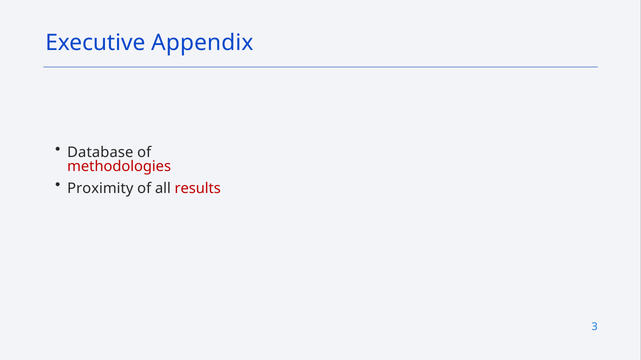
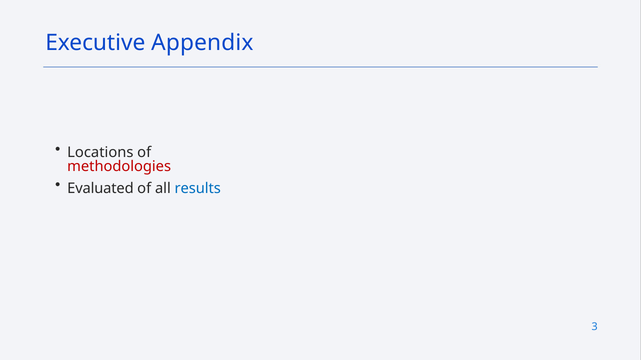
Database: Database -> Locations (100, 153)
Proximity: Proximity -> Evaluated (100, 188)
results colour: red -> blue (198, 188)
